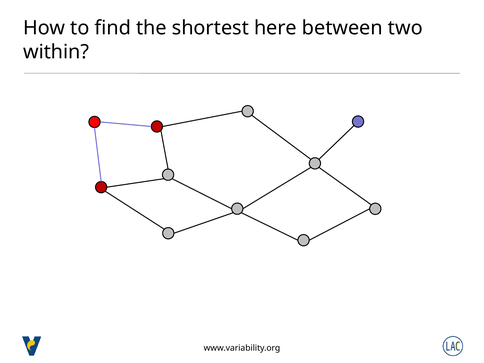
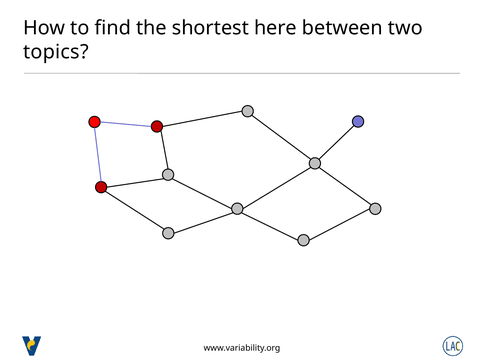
within: within -> topics (56, 52)
